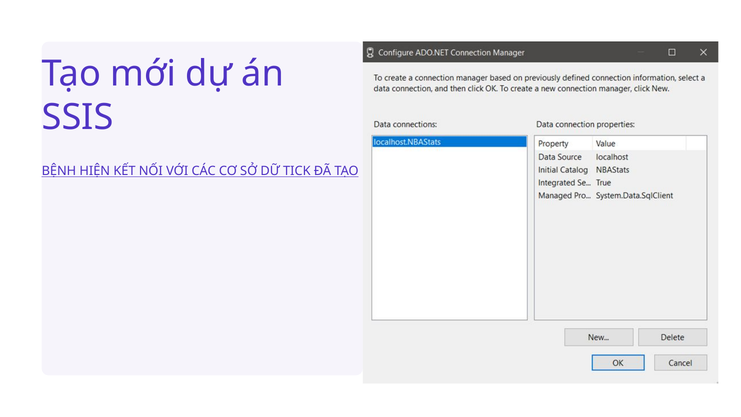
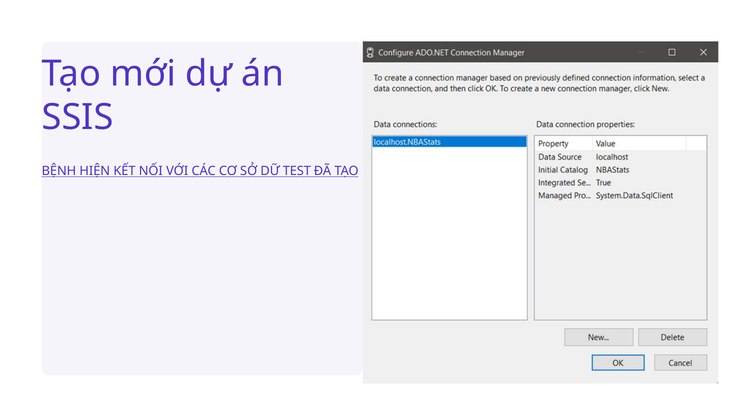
TICK: TICK -> TEST (297, 171)
